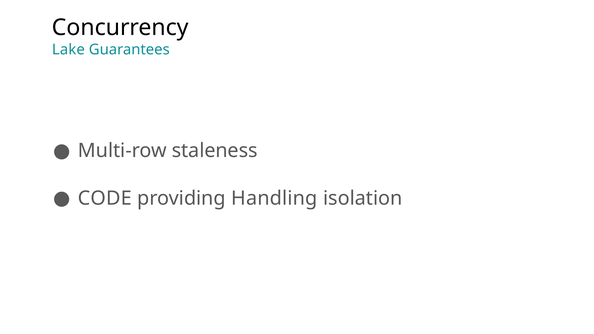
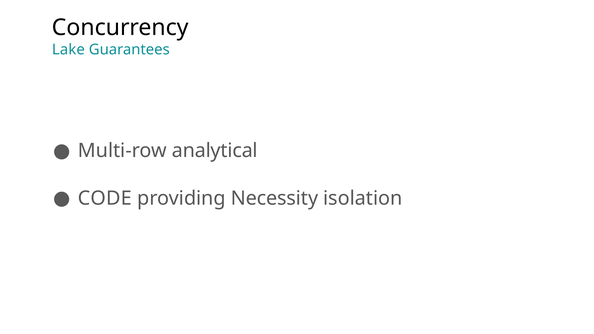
staleness: staleness -> analytical (215, 151)
Handling: Handling -> Necessity (274, 198)
